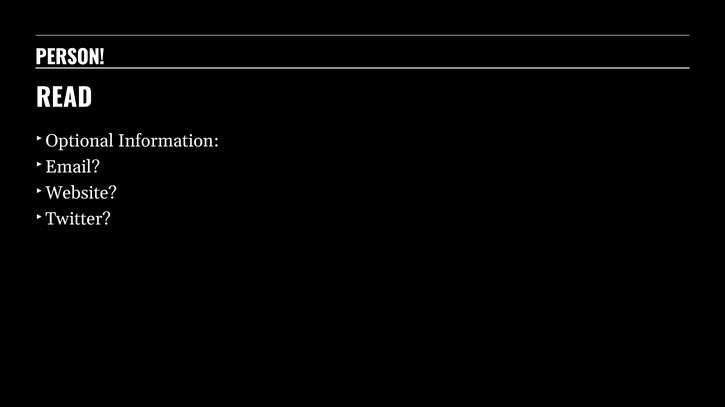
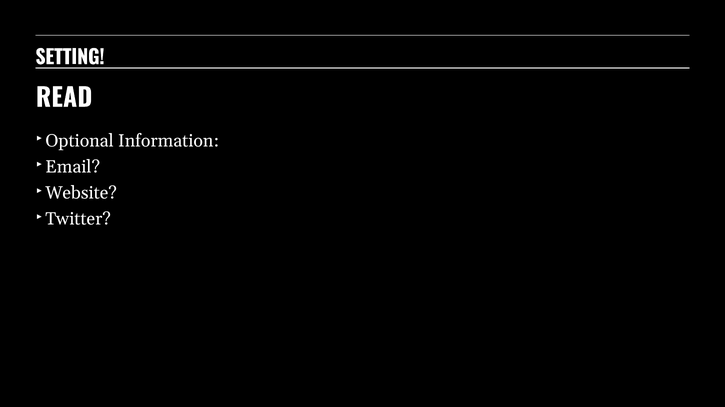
PERSON: PERSON -> SETTING (70, 58)
